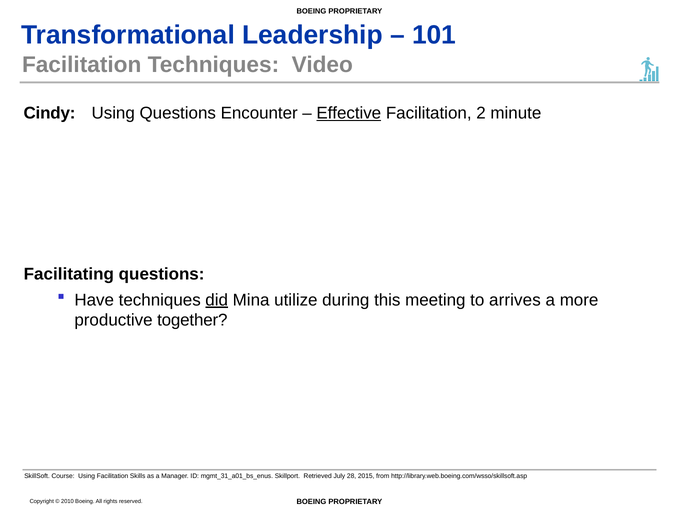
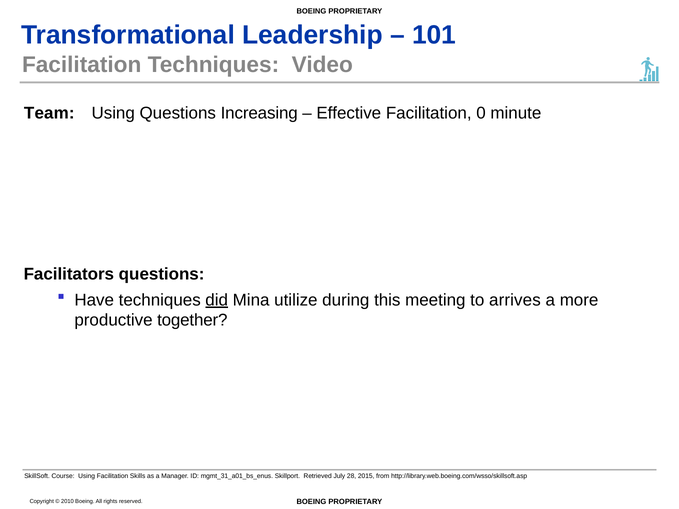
Cindy: Cindy -> Team (49, 113)
Encounter: Encounter -> Increasing (259, 113)
Effective underline: present -> none (349, 113)
2: 2 -> 0 (481, 113)
Facilitating: Facilitating -> Facilitators (69, 274)
